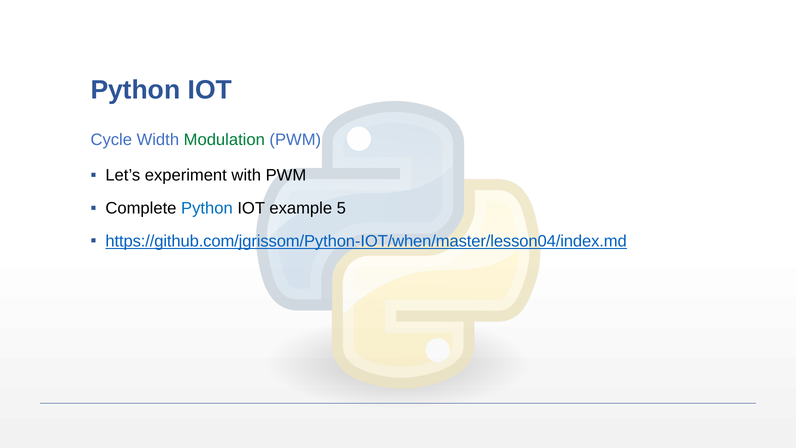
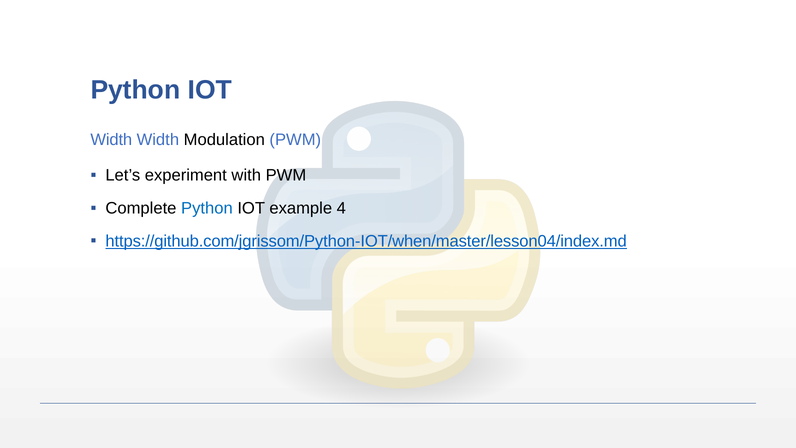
Cycle: Cycle -> Width (111, 140)
Modulation colour: green -> black (224, 140)
5: 5 -> 4 (341, 208)
